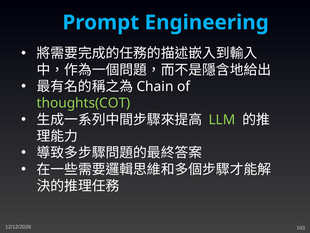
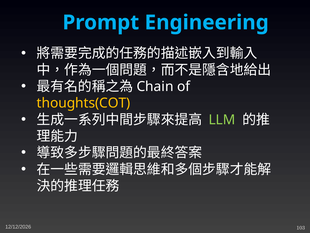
thoughts(COT colour: light green -> yellow (83, 103)
